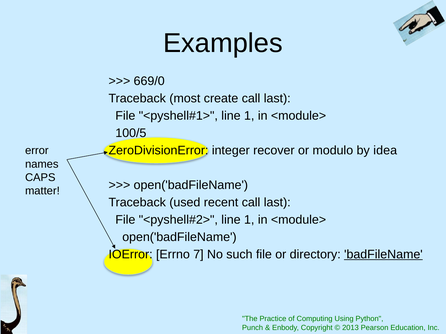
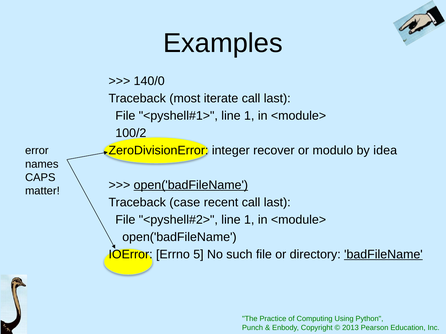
669/0: 669/0 -> 140/0 (149, 81)
create: create -> iterate (221, 99)
100/5: 100/5 -> 100/2 (131, 133)
open('badFileName underline: none -> present (191, 185)
used: used -> case (185, 203)
7: 7 -> 5 (198, 255)
